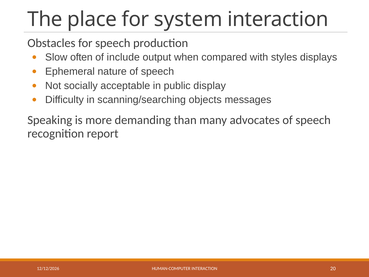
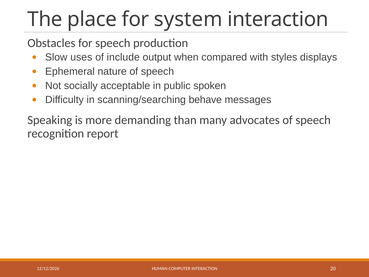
often: often -> uses (81, 57)
display: display -> spoken (210, 86)
objects: objects -> behave (205, 100)
